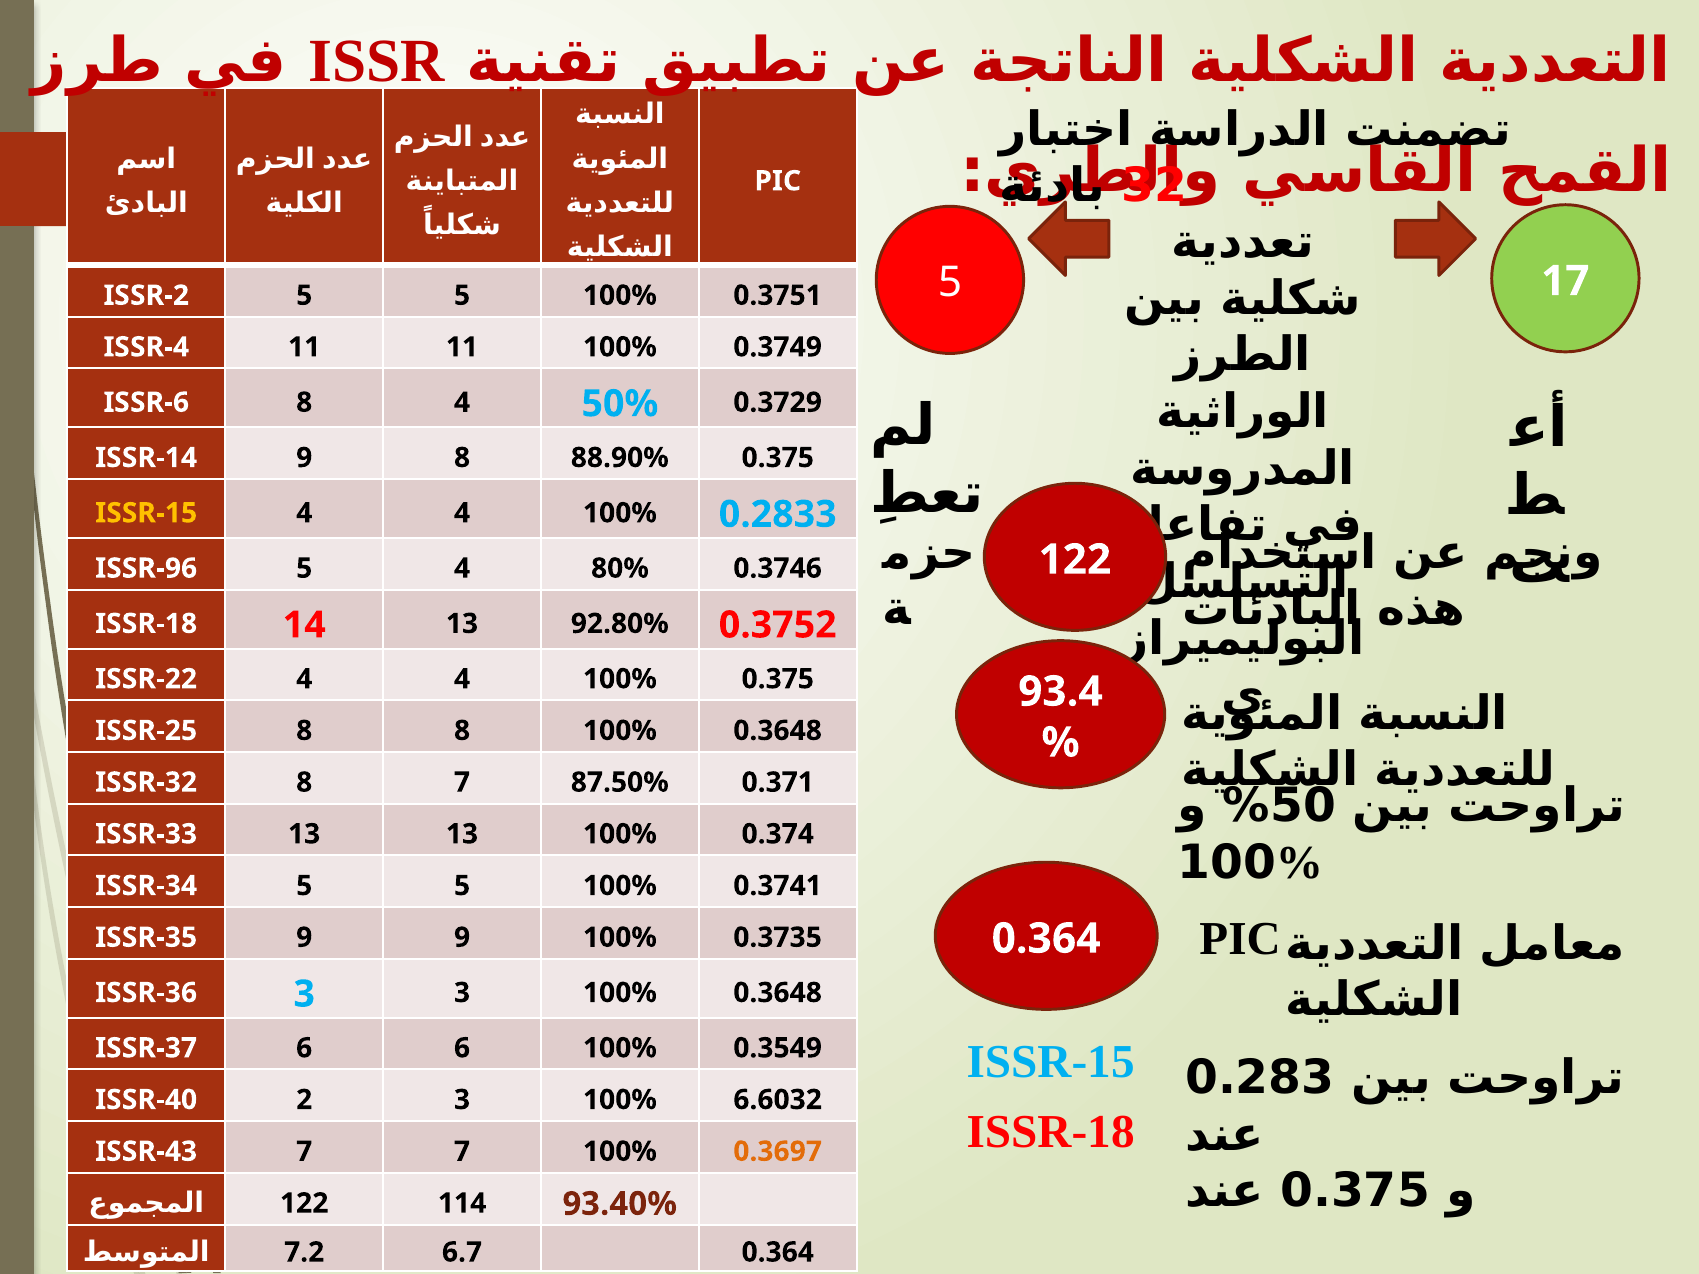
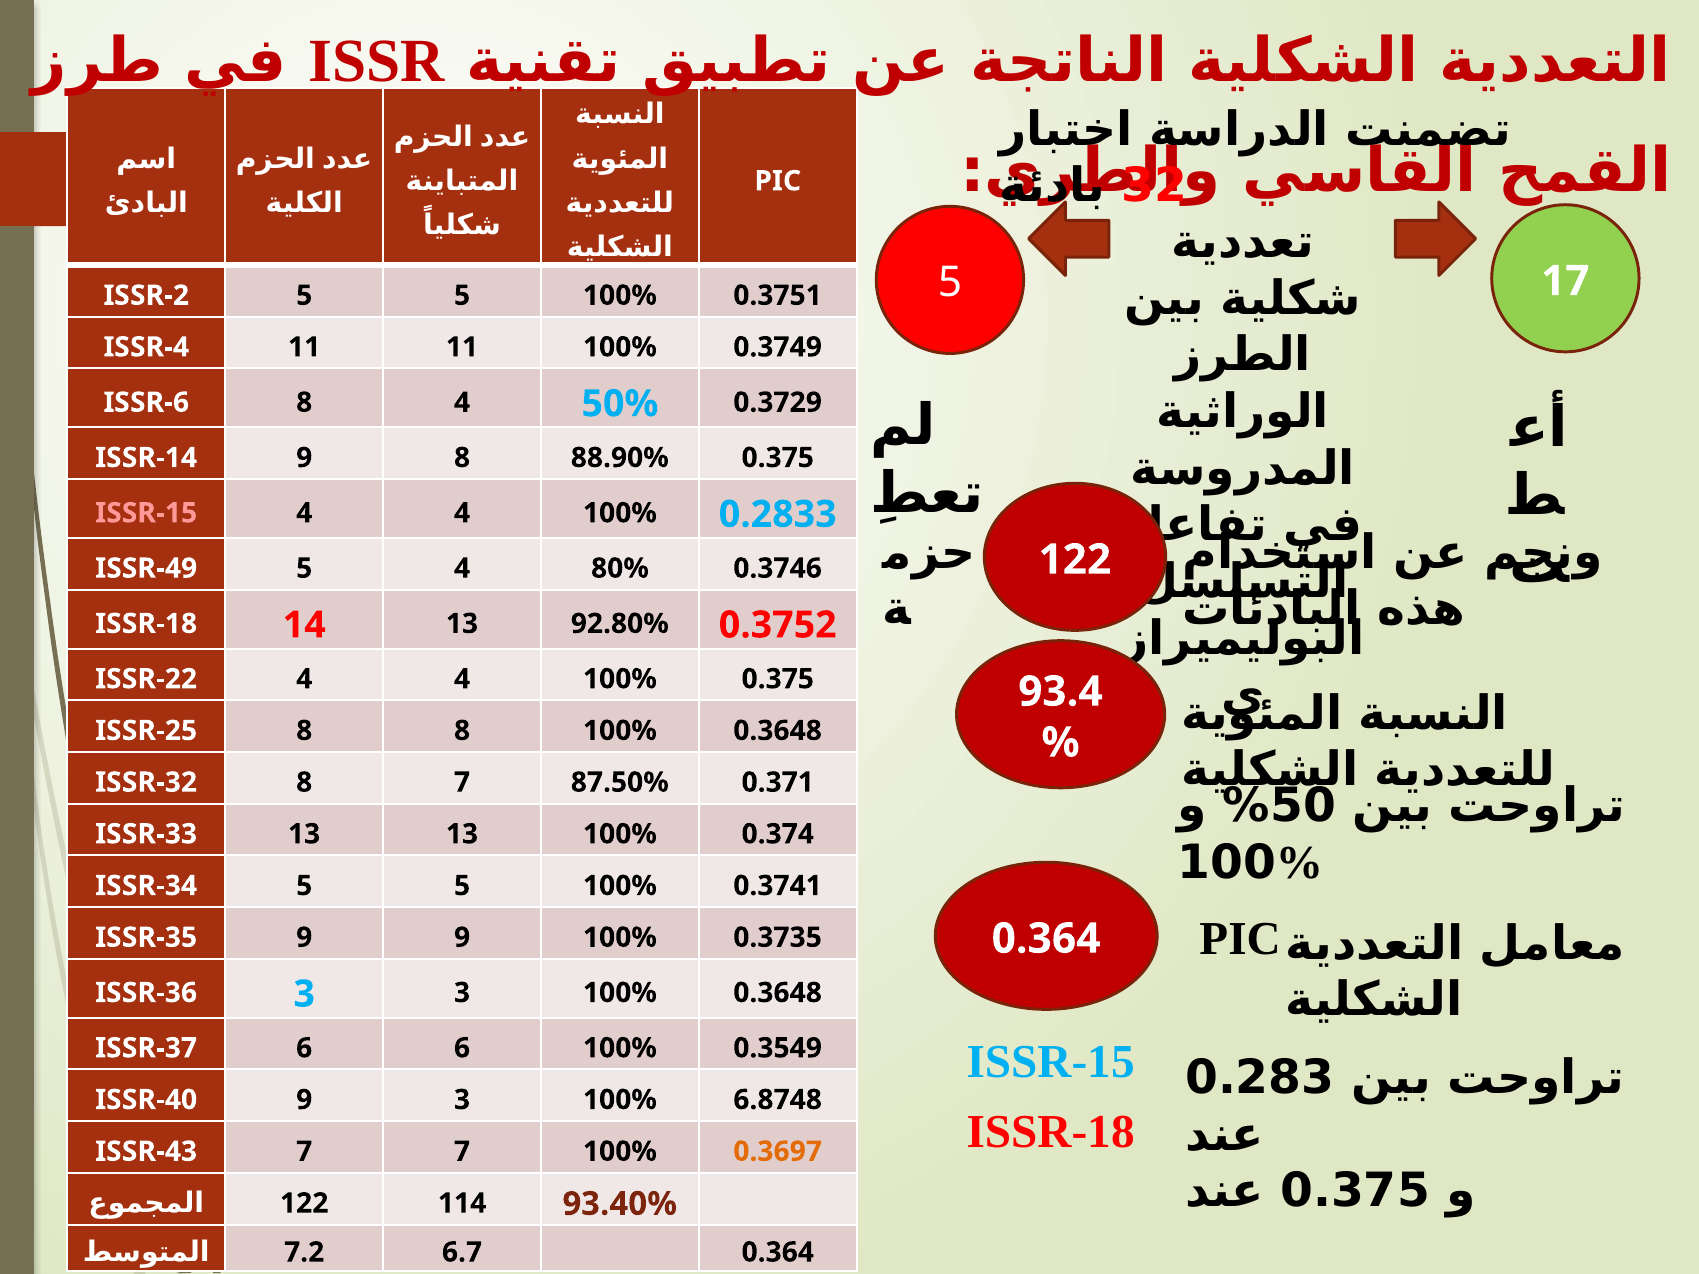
ISSR-15 colour: yellow -> pink (146, 513)
ISSR-96: ISSR-96 -> ISSR-49 (146, 568)
ISSR-40 2: 2 -> 9 (304, 1100)
6.6032: 6.6032 -> 6.8748 (778, 1100)
